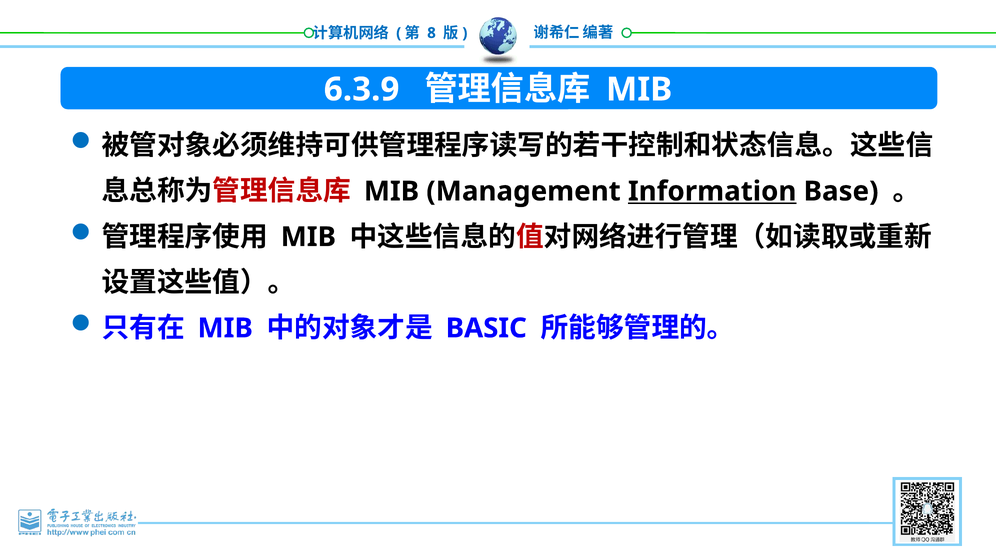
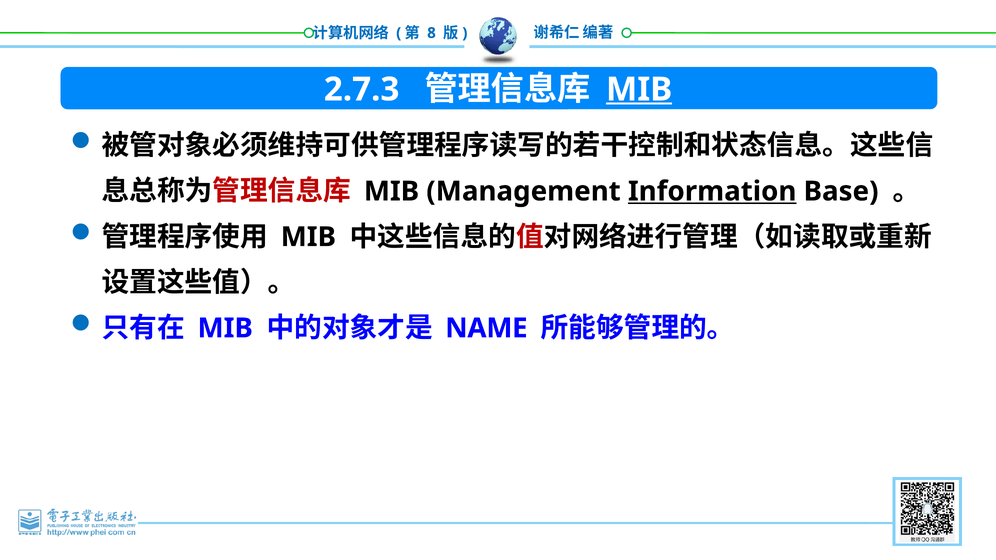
6.3.9: 6.3.9 -> 2.7.3 (362, 90)
MIB underline: none -> present (639, 90)
BASIC: BASIC -> NAME (486, 328)
